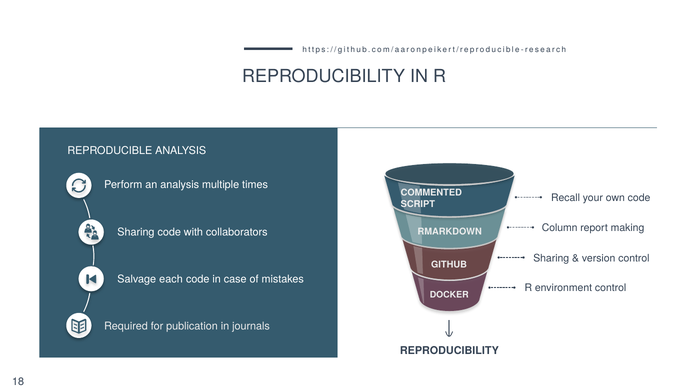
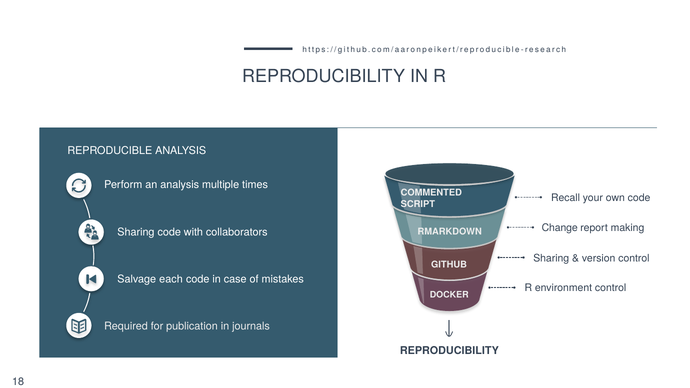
Column: Column -> Change (560, 228)
